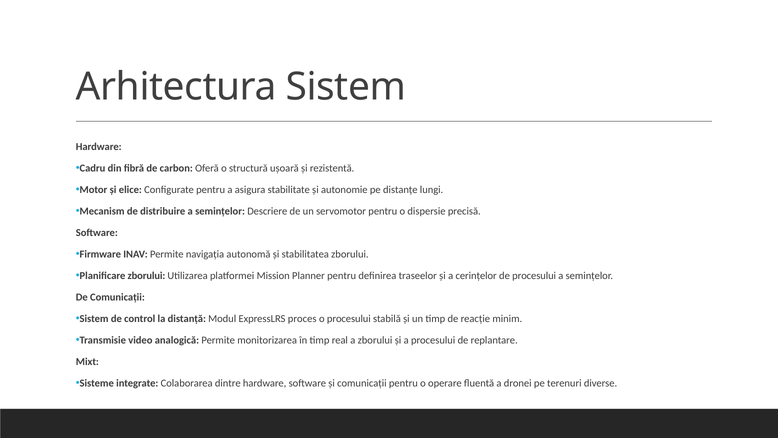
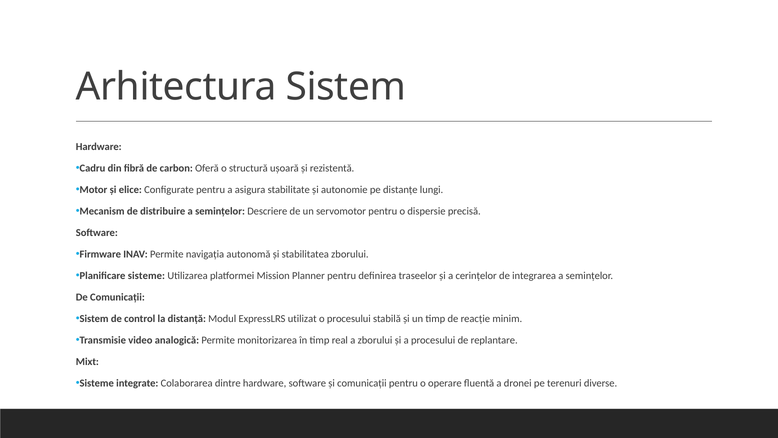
Planificare zborului: zborului -> sisteme (146, 276)
de procesului: procesului -> integrarea (534, 276)
proces: proces -> utilizat (302, 319)
